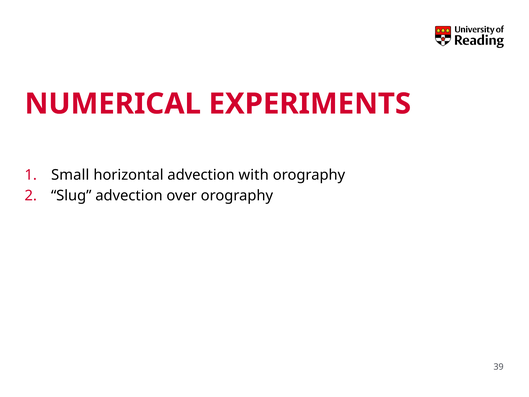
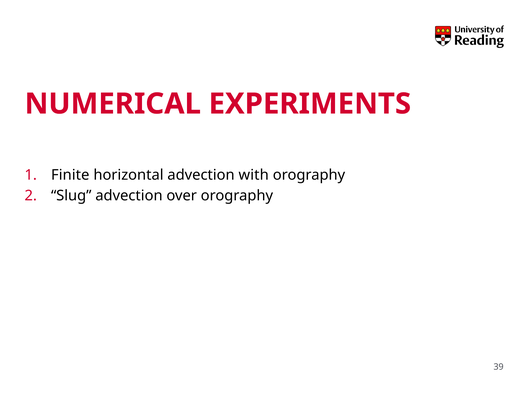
Small: Small -> Finite (70, 175)
